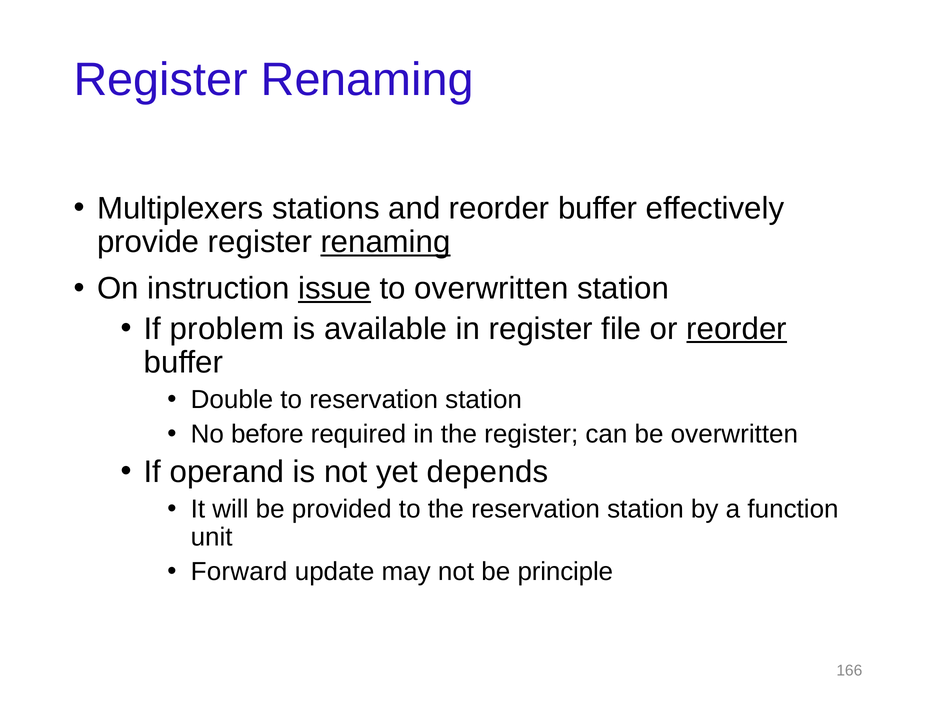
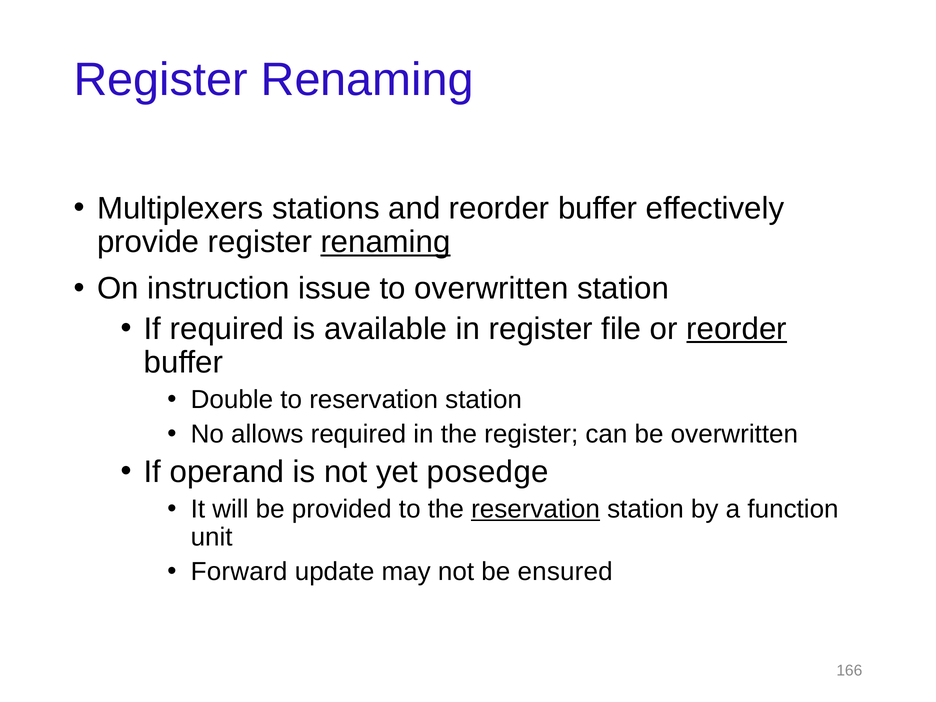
issue underline: present -> none (335, 289)
If problem: problem -> required (227, 329)
before: before -> allows (267, 434)
depends: depends -> posedge (488, 472)
reservation underline: none -> present (536, 509)
principle: principle -> ensured (565, 572)
